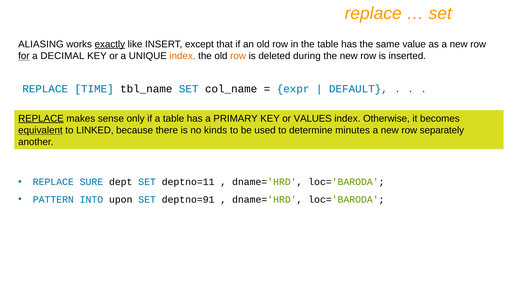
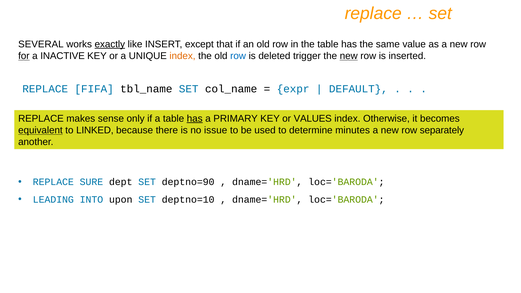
ALIASING: ALIASING -> SEVERAL (41, 44)
DECIMAL: DECIMAL -> INACTIVE (63, 56)
row colour: orange -> blue (238, 56)
during: during -> trigger (307, 56)
new underline: none -> present (349, 56)
TIME: TIME -> FIFA (94, 89)
REPLACE underline: present -> none (41, 119)
has underline: none -> present (195, 119)
kinds: kinds -> issue (216, 130)
deptno=11: deptno=11 -> deptno=90 (188, 182)
PATTERN: PATTERN -> LEADING (53, 200)
deptno=91: deptno=91 -> deptno=10 (188, 200)
